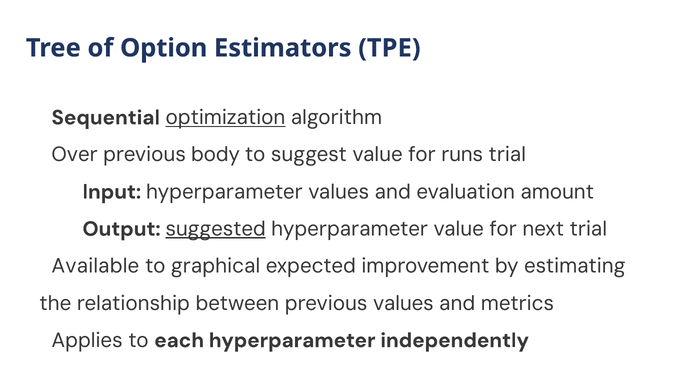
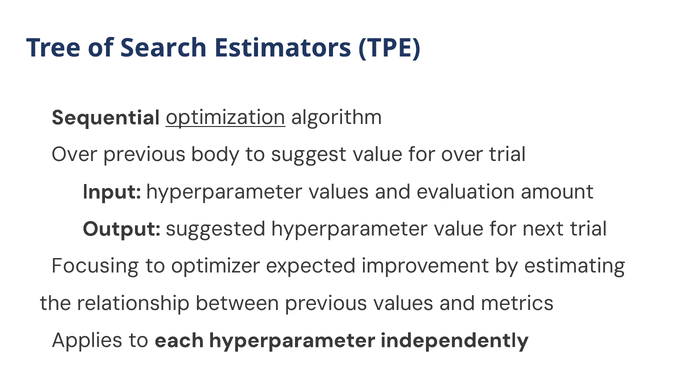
Option: Option -> Search (164, 48)
for runs: runs -> over (462, 155)
suggested underline: present -> none (216, 229)
Available: Available -> Focusing (95, 266)
graphical: graphical -> optimizer (216, 266)
